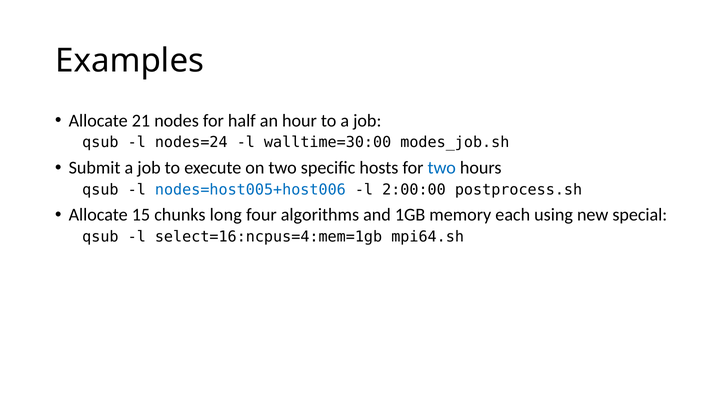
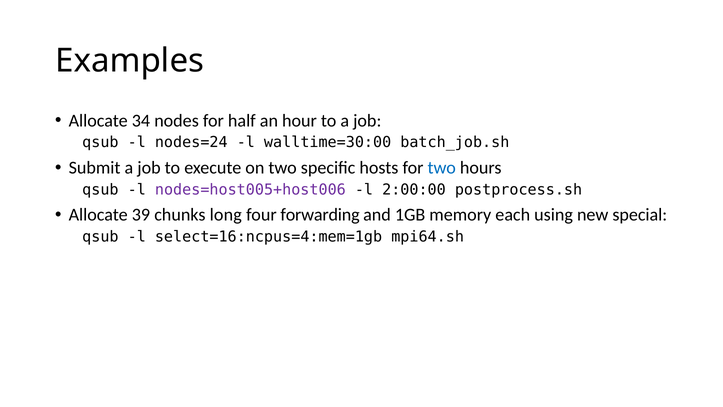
21: 21 -> 34 (141, 121)
modes_job.sh: modes_job.sh -> batch_job.sh (455, 142)
nodes=host005+host006 colour: blue -> purple (250, 189)
15: 15 -> 39 (141, 215)
algorithms: algorithms -> forwarding (320, 215)
